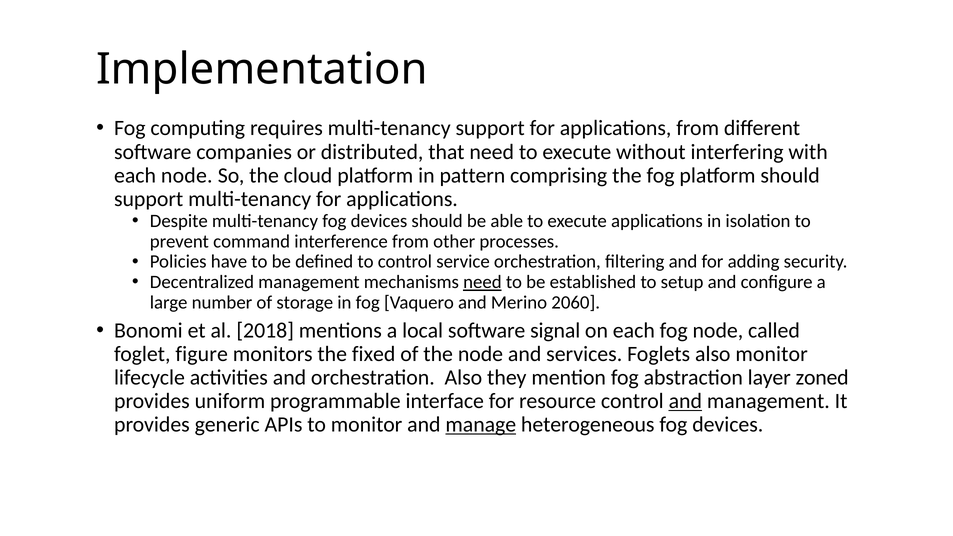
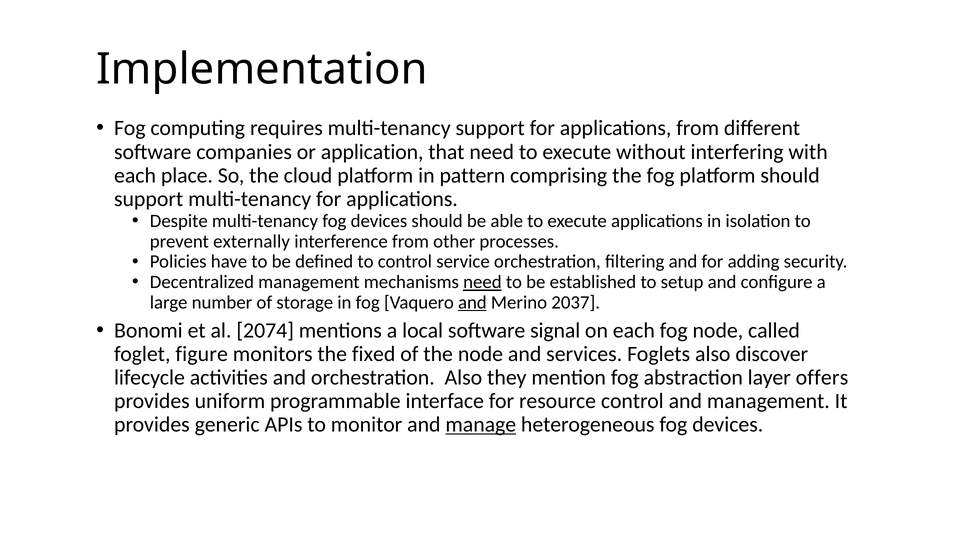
distributed: distributed -> application (372, 152)
each node: node -> place (187, 175)
command: command -> externally (252, 241)
and underline: none -> present (472, 302)
2060: 2060 -> 2037 (576, 302)
2018: 2018 -> 2074 (265, 330)
also monitor: monitor -> discover (772, 354)
zoned: zoned -> offers (822, 378)
and underline: present -> none (685, 401)
